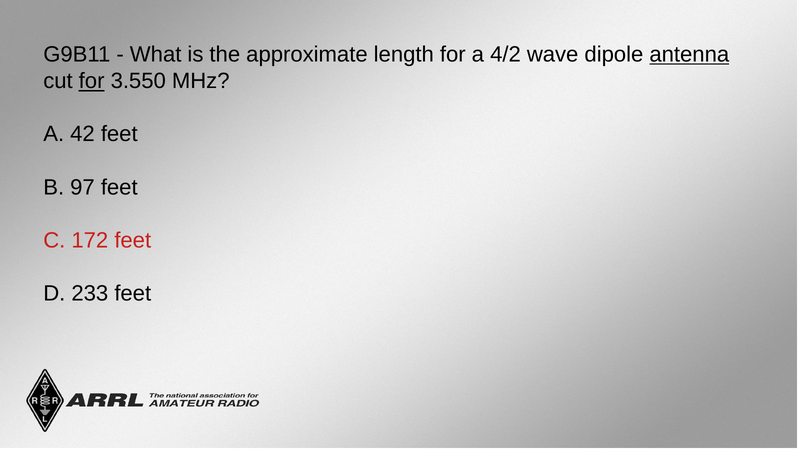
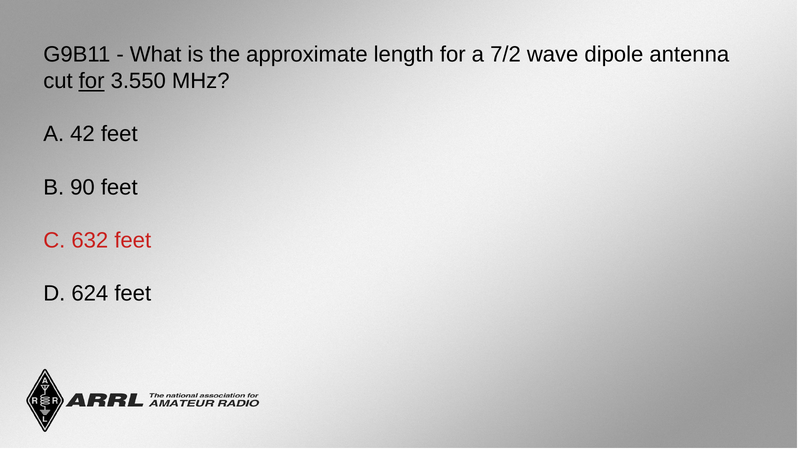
4/2: 4/2 -> 7/2 (505, 55)
antenna underline: present -> none (689, 55)
97: 97 -> 90 (82, 187)
172: 172 -> 632 (90, 240)
233: 233 -> 624 (90, 293)
